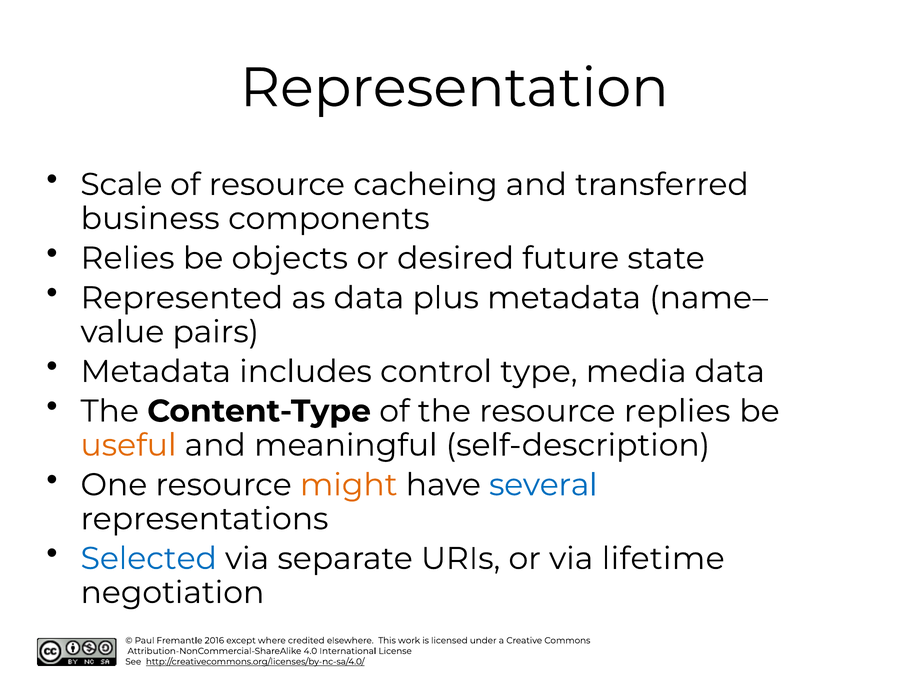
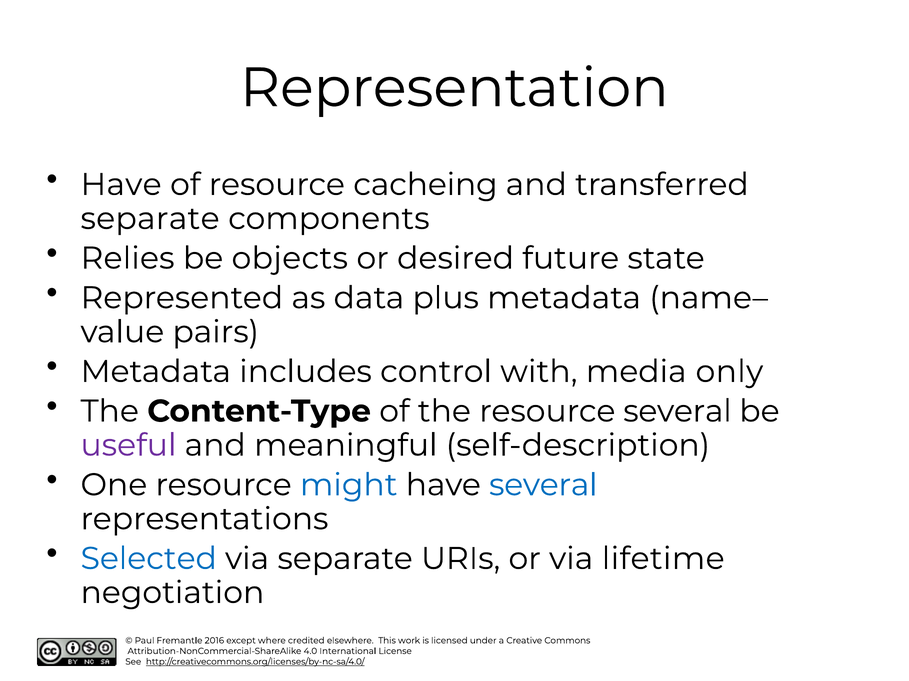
Scale: Scale -> Have (121, 185)
business: business -> separate (150, 219)
type: type -> with (539, 372)
media data: data -> only (729, 372)
resource replies: replies -> several (677, 412)
useful colour: orange -> purple (128, 446)
might colour: orange -> blue (349, 485)
